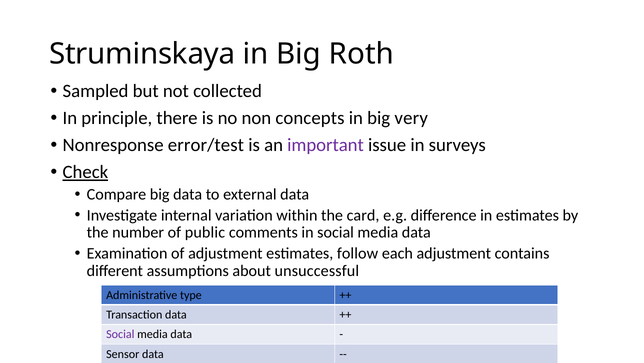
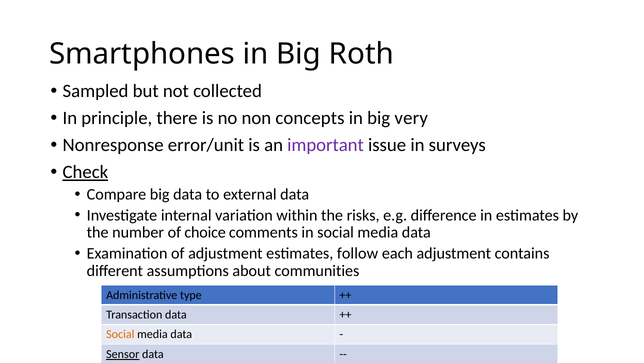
Struminskaya: Struminskaya -> Smartphones (142, 54)
error/test: error/test -> error/unit (206, 145)
card: card -> risks (363, 215)
public: public -> choice (205, 232)
unsuccessful: unsuccessful -> communities (317, 270)
Social colour: purple -> orange (120, 334)
Sensor underline: none -> present (123, 354)
